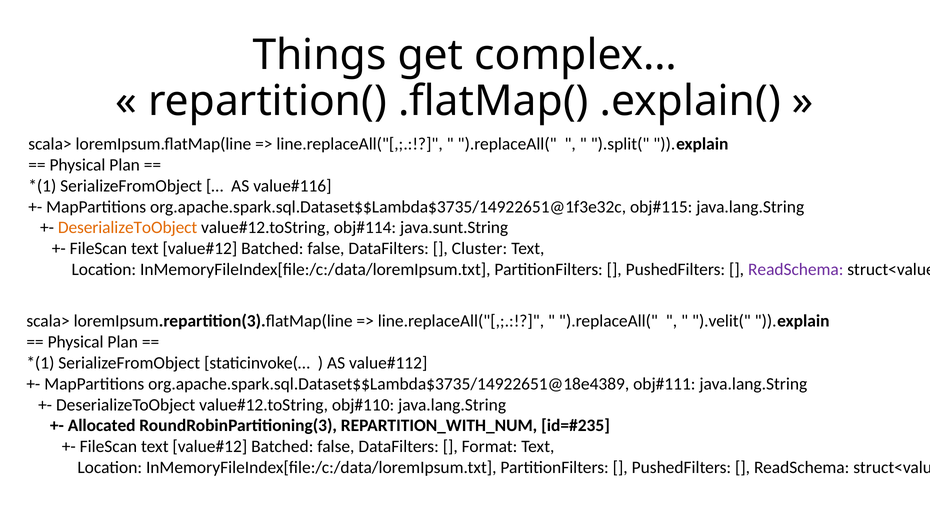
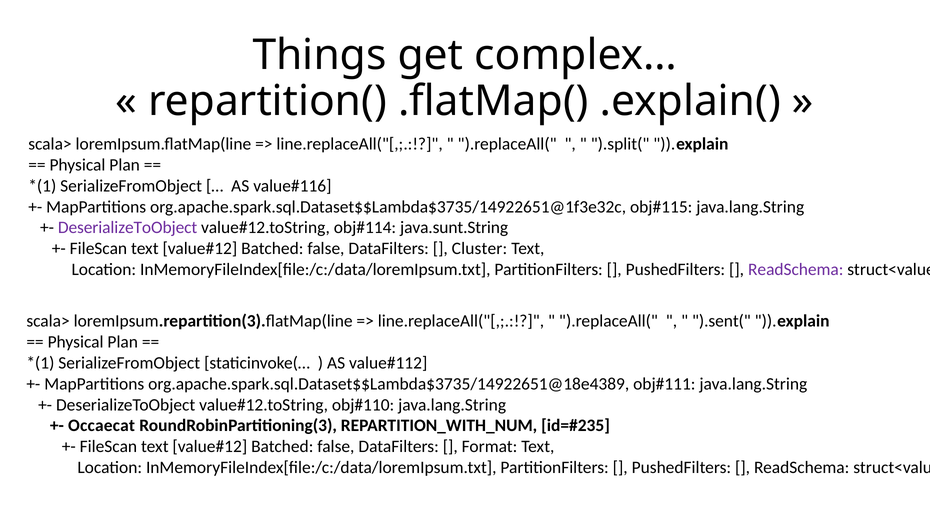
DeserializeToObject colour: orange -> purple (128, 228)
).velit(: ).velit( -> ).sent( (721, 321)
Allocated: Allocated -> Occaecat (102, 426)
